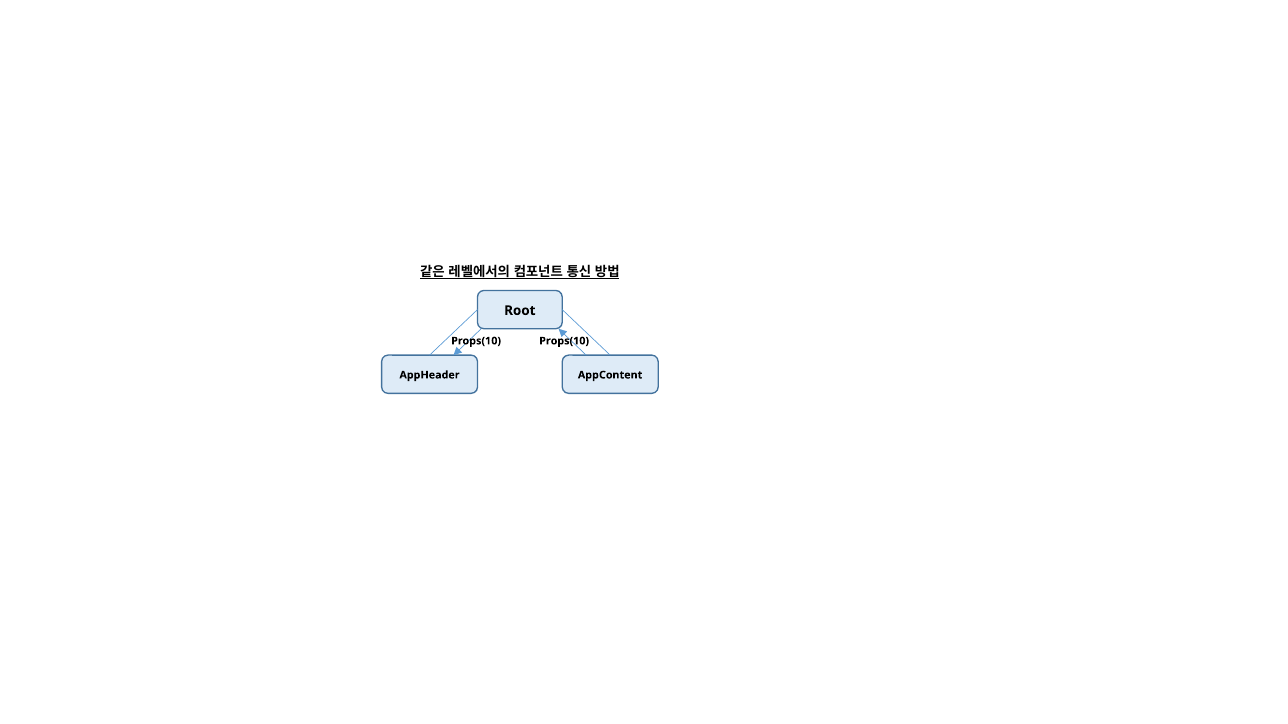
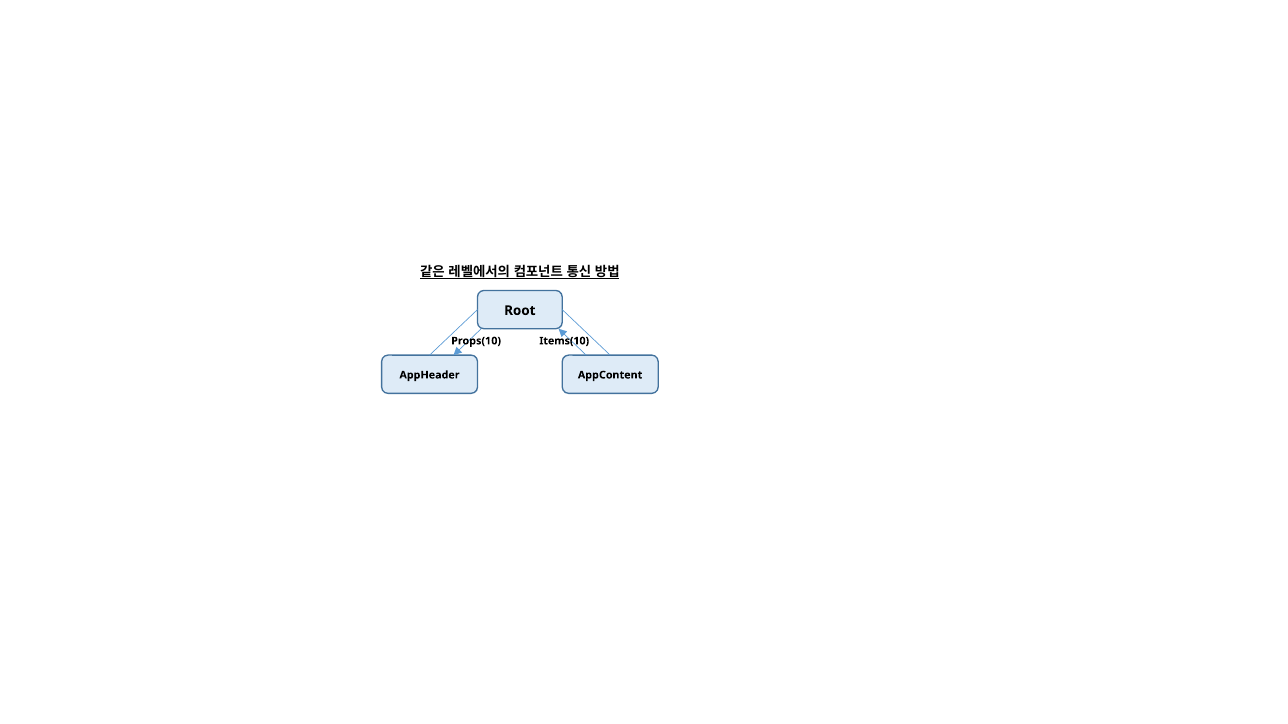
Props(10: Props(10 -> Items(10 (564, 341)
